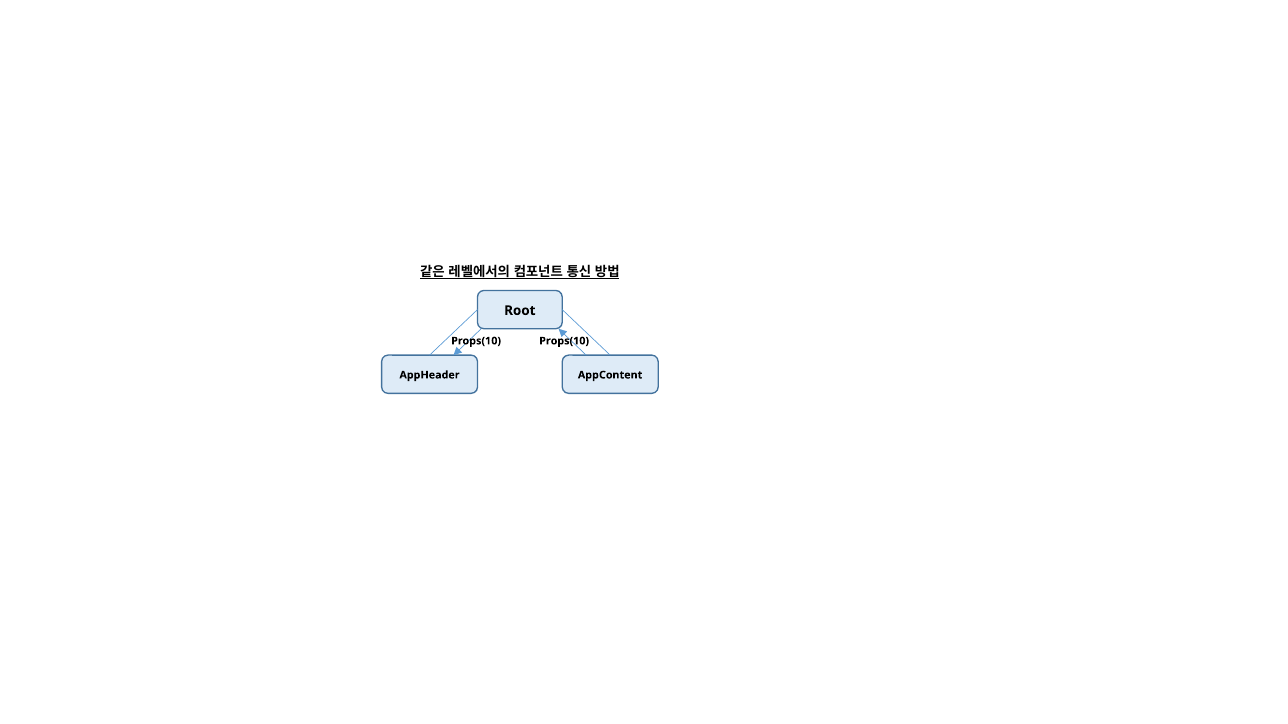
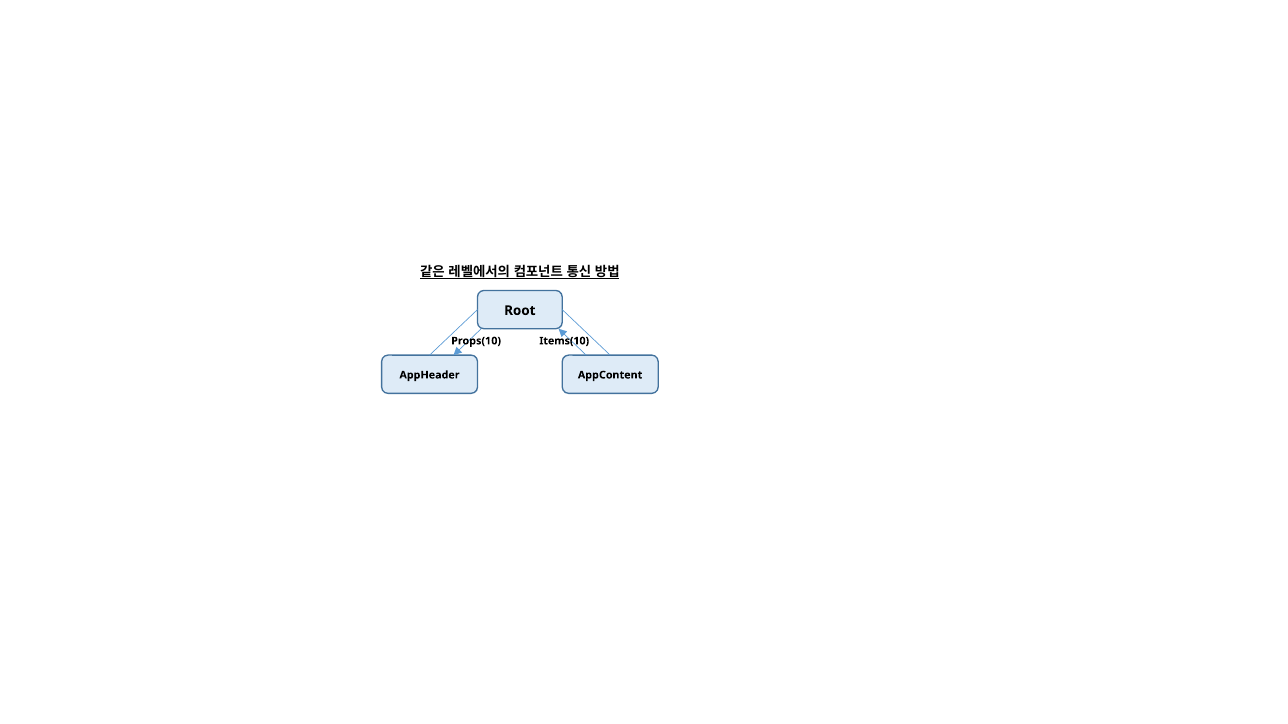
Props(10: Props(10 -> Items(10 (564, 341)
